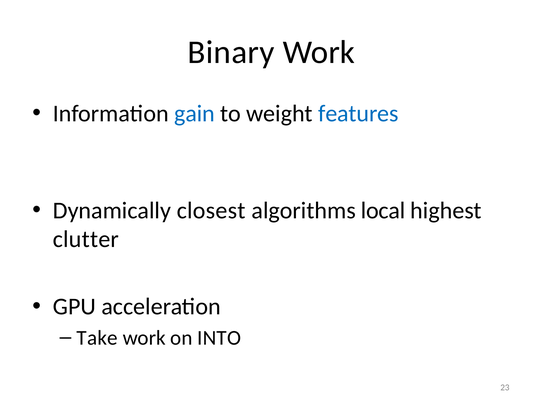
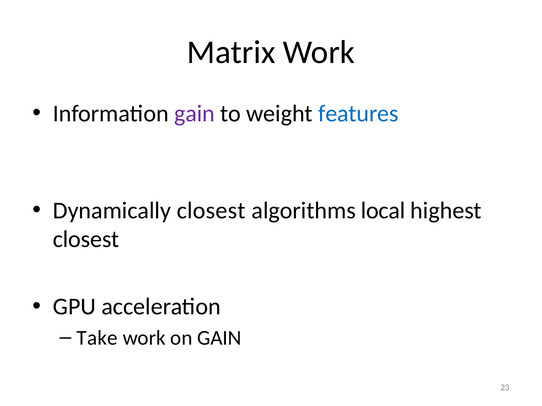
Binary: Binary -> Matrix (231, 52)
gain colour: blue -> purple (195, 114)
clutter: clutter -> closest (86, 240)
on INTO: INTO -> GAIN (219, 338)
